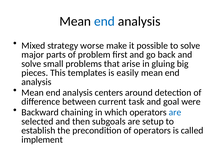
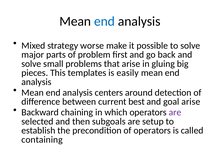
task: task -> best (137, 102)
goal were: were -> arise (191, 102)
are colour: blue -> purple (175, 112)
implement: implement -> containing (42, 140)
